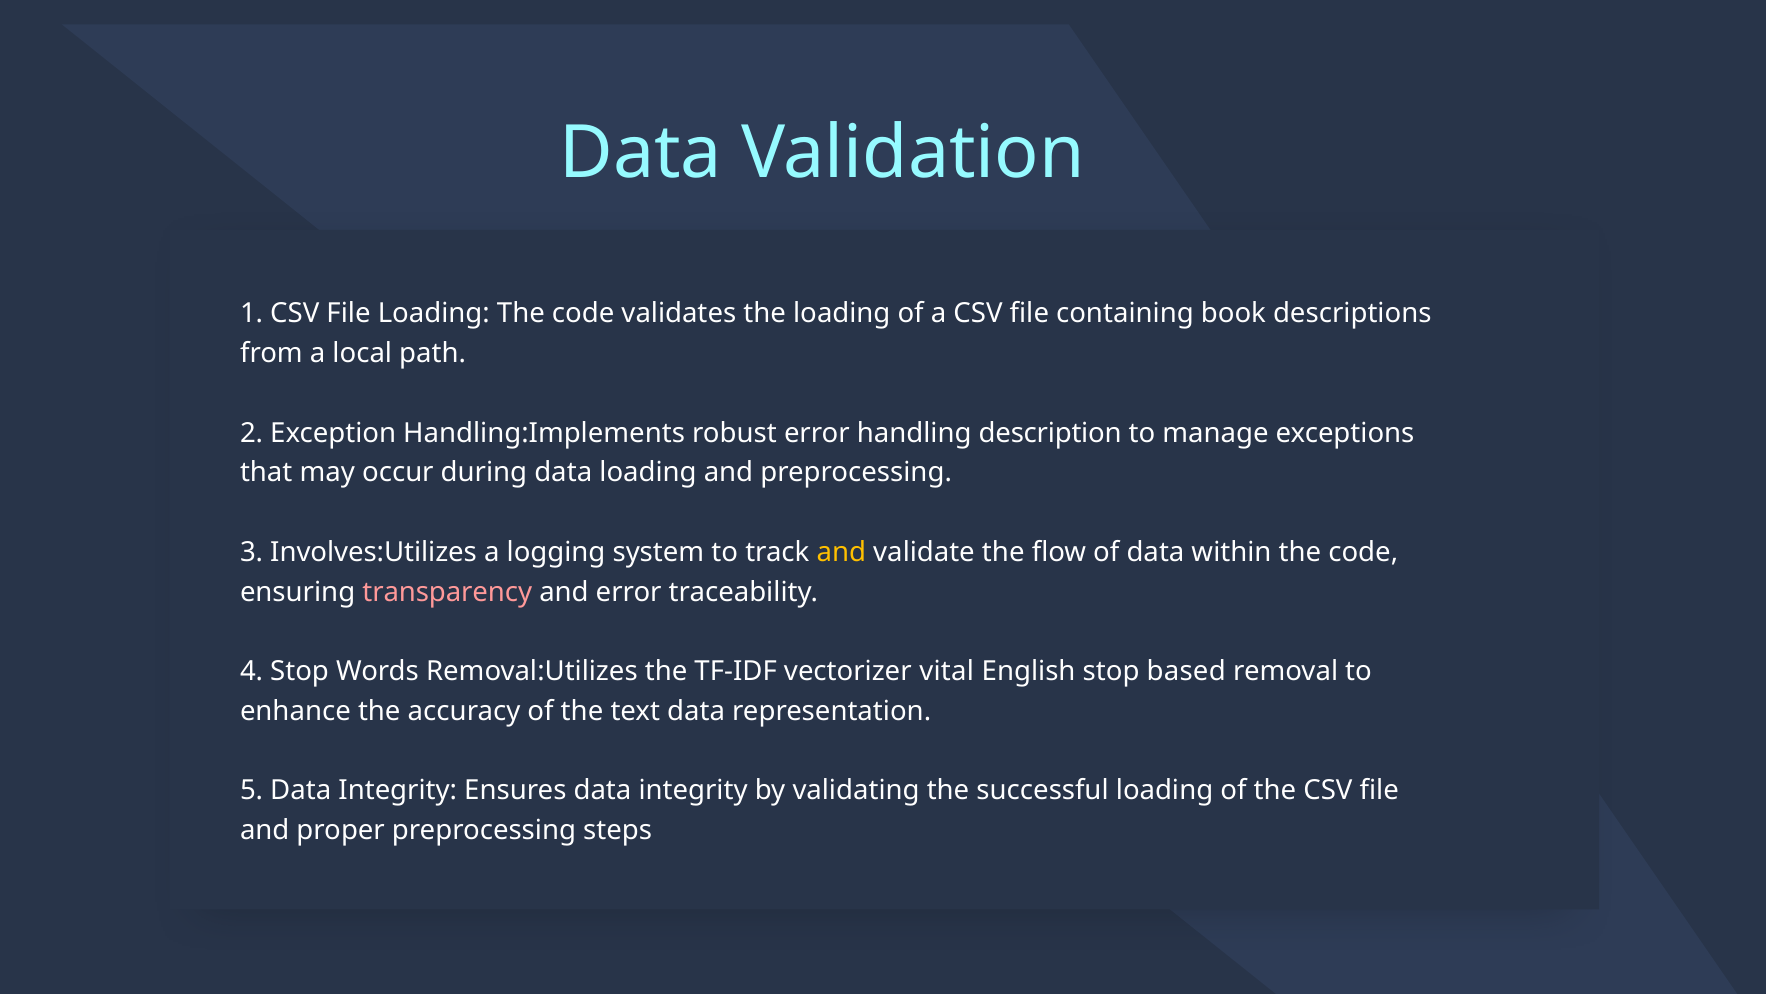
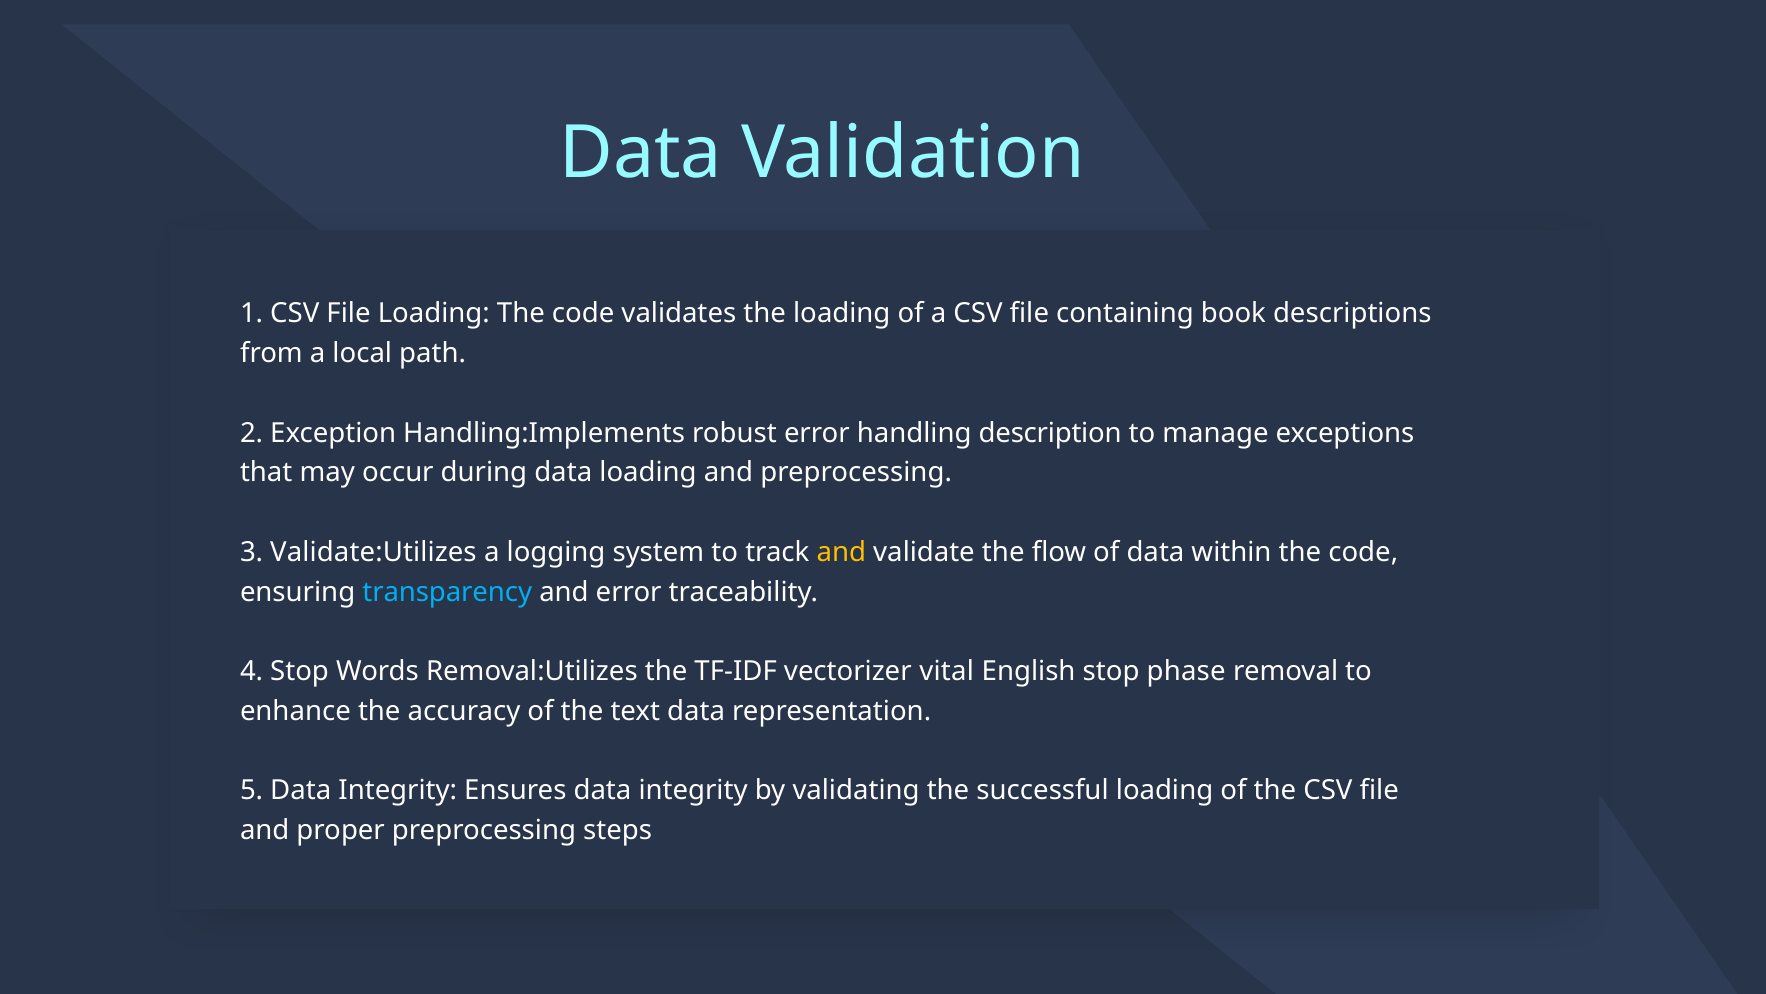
Involves:Utilizes: Involves:Utilizes -> Validate:Utilizes (373, 552)
transparency colour: pink -> light blue (447, 592)
based: based -> phase (1186, 671)
